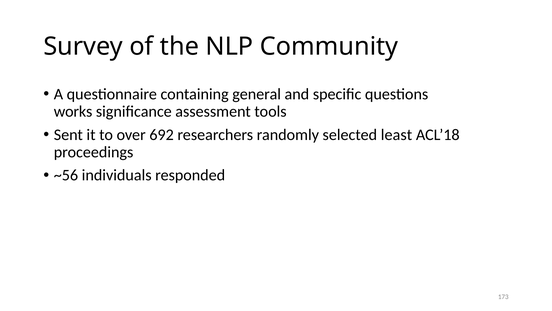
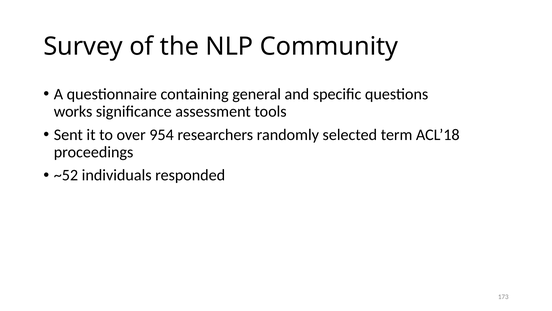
692: 692 -> 954 (162, 135)
least: least -> term (397, 135)
~56: ~56 -> ~52 (66, 175)
